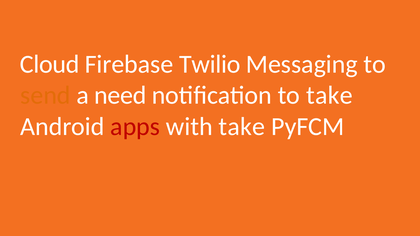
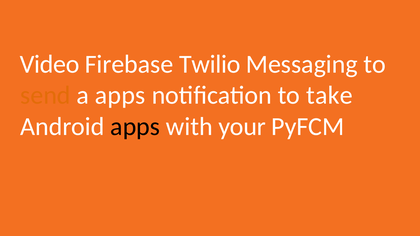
Cloud: Cloud -> Video (50, 64)
a need: need -> apps (120, 95)
apps colour: red -> black (135, 127)
with take: take -> your (242, 127)
